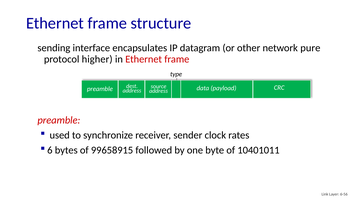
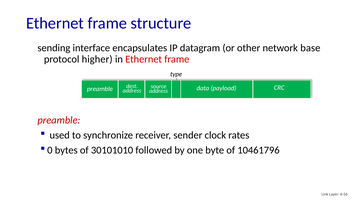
pure: pure -> base (310, 48)
6: 6 -> 0 (50, 150)
99658915: 99658915 -> 30101010 (112, 150)
10401011: 10401011 -> 10461796 (259, 150)
